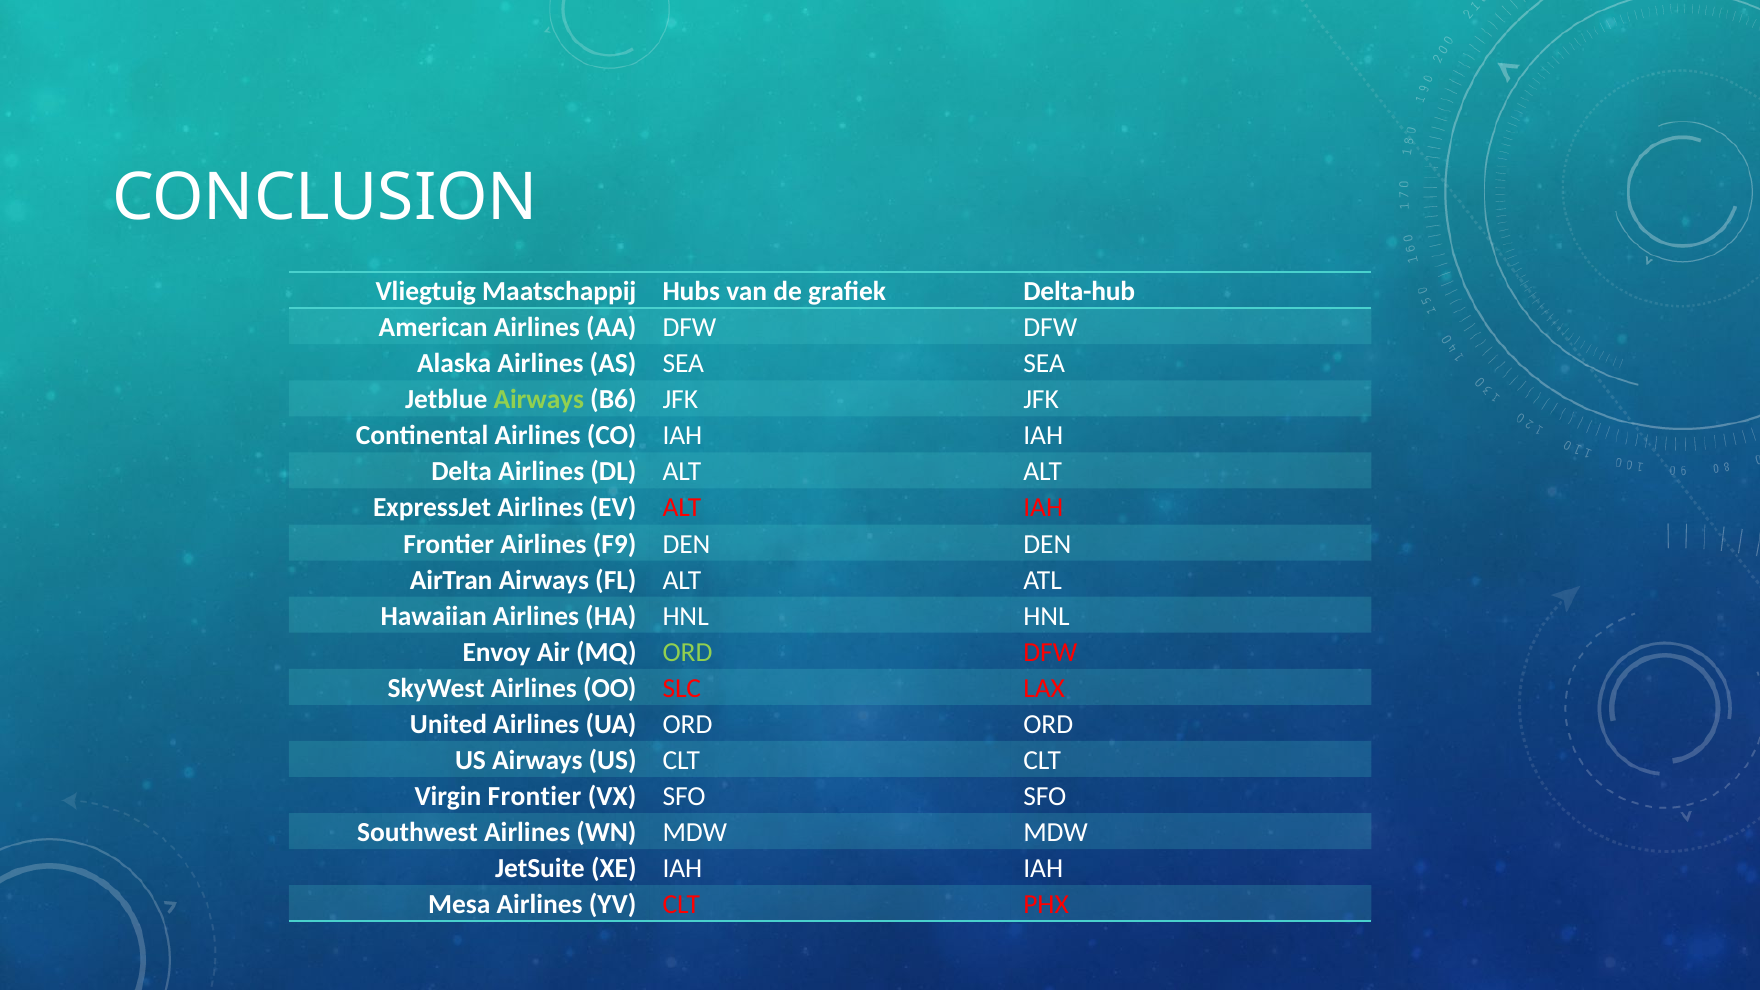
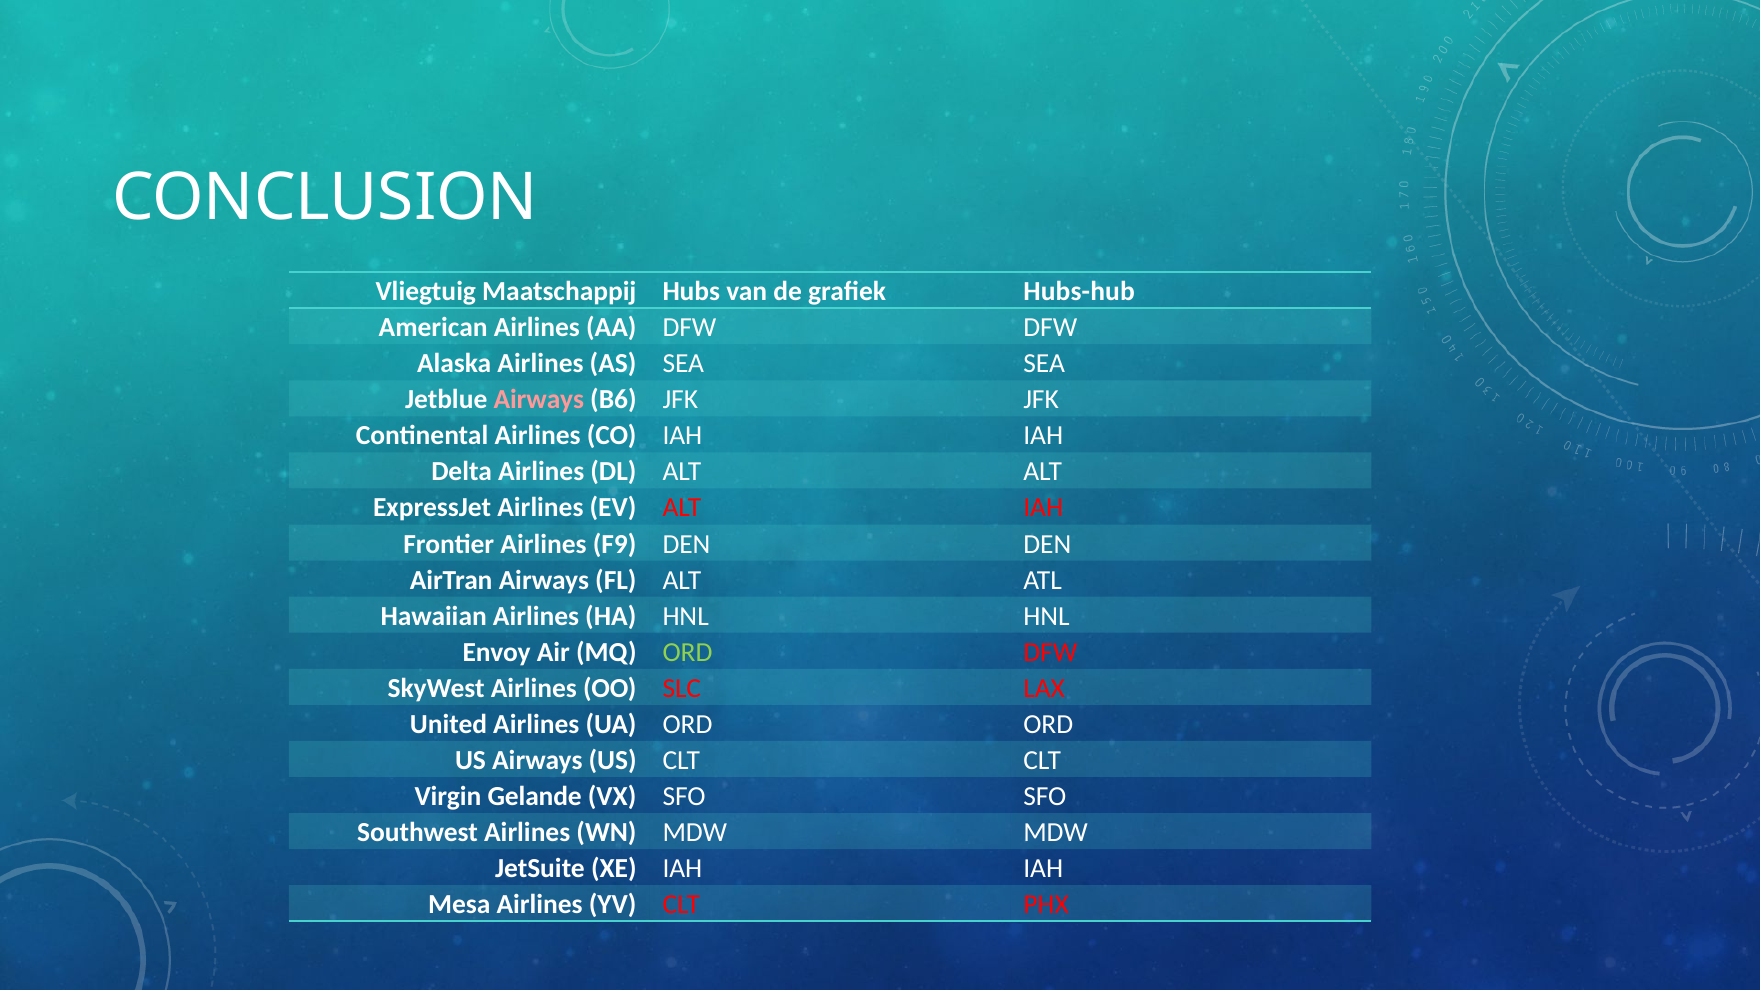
Delta-hub: Delta-hub -> Hubs-hub (1079, 292)
Airways colour: light green -> pink (539, 400)
Virgin Frontier: Frontier -> Gelande (535, 796)
